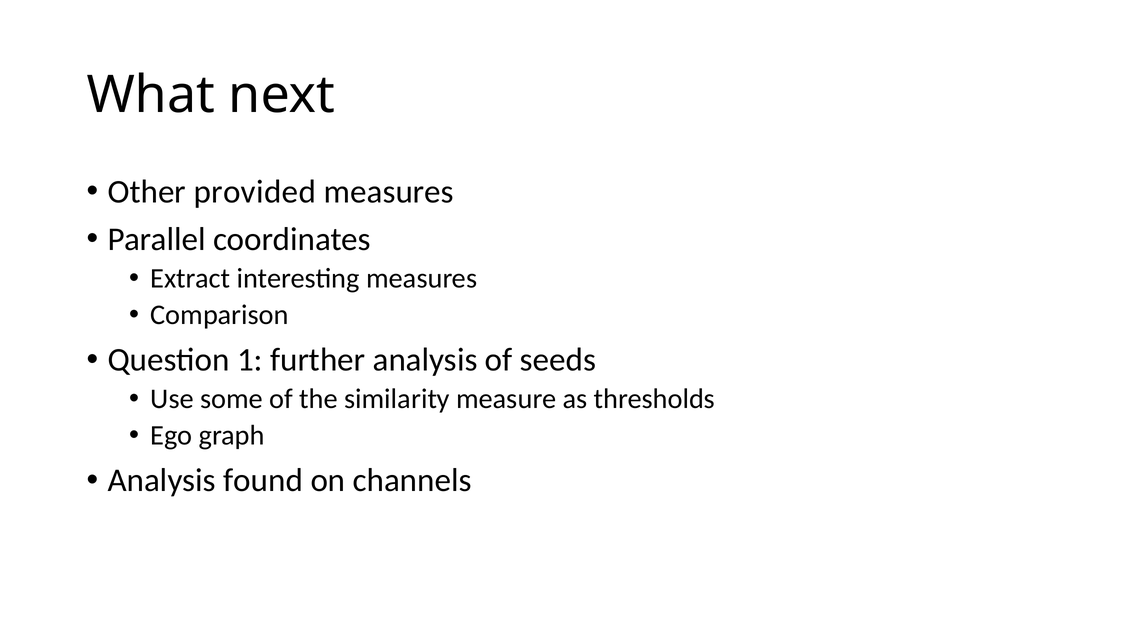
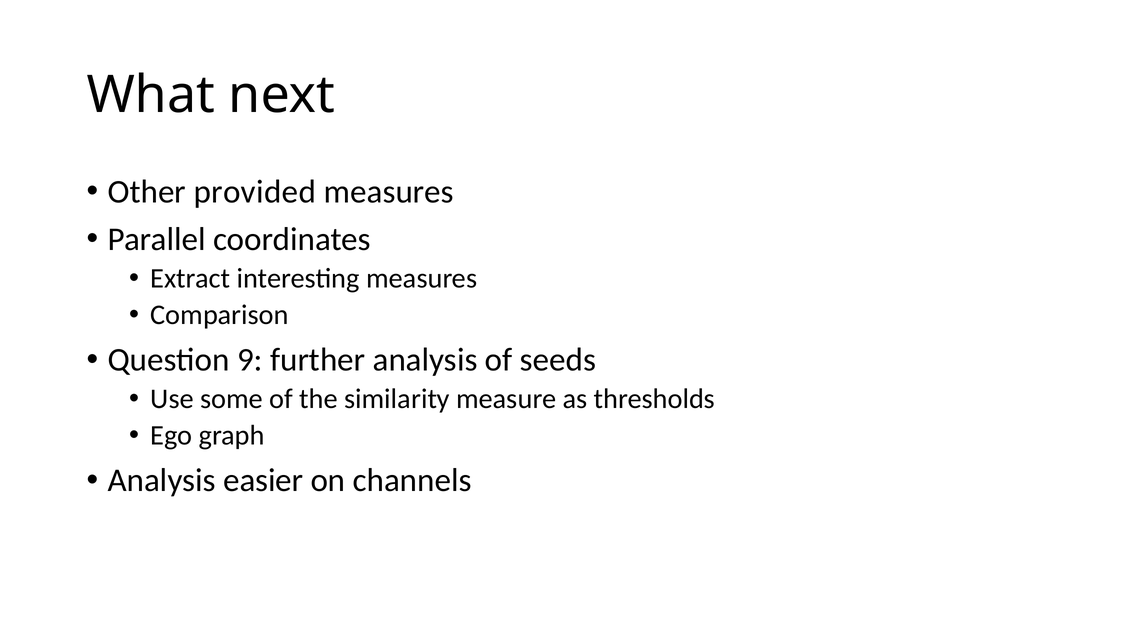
1: 1 -> 9 (250, 360)
found: found -> easier (263, 481)
